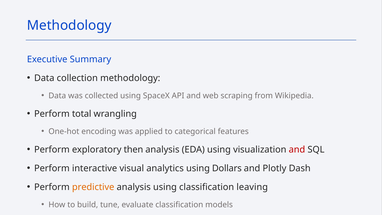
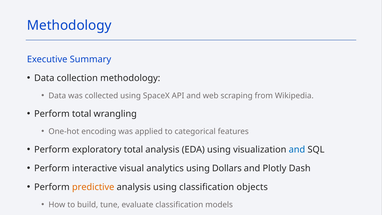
exploratory then: then -> total (133, 150)
and colour: red -> blue (297, 150)
leaving: leaving -> objects (252, 187)
